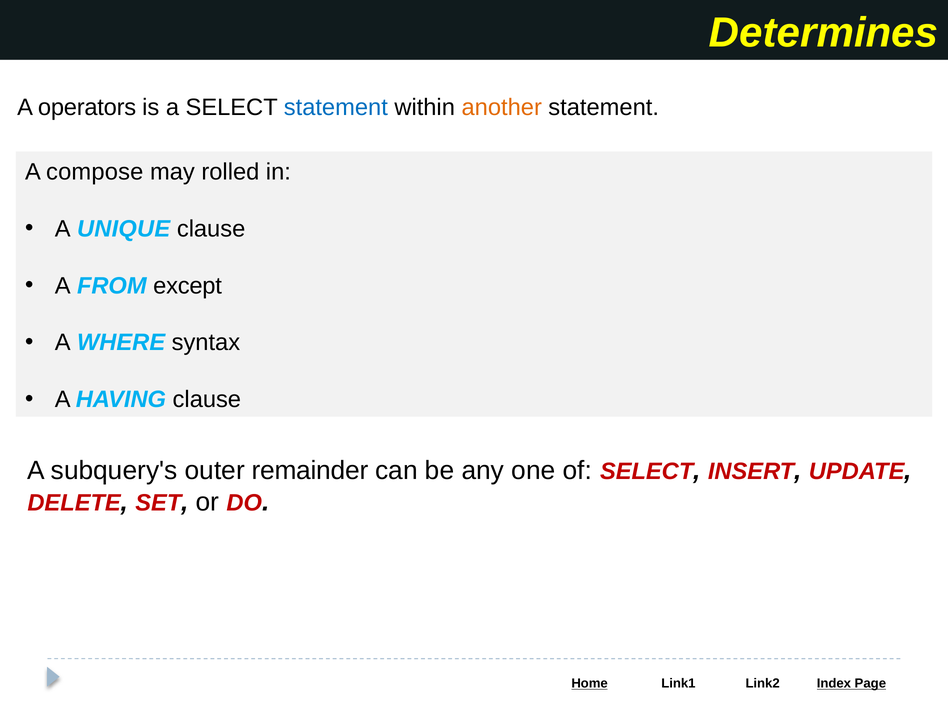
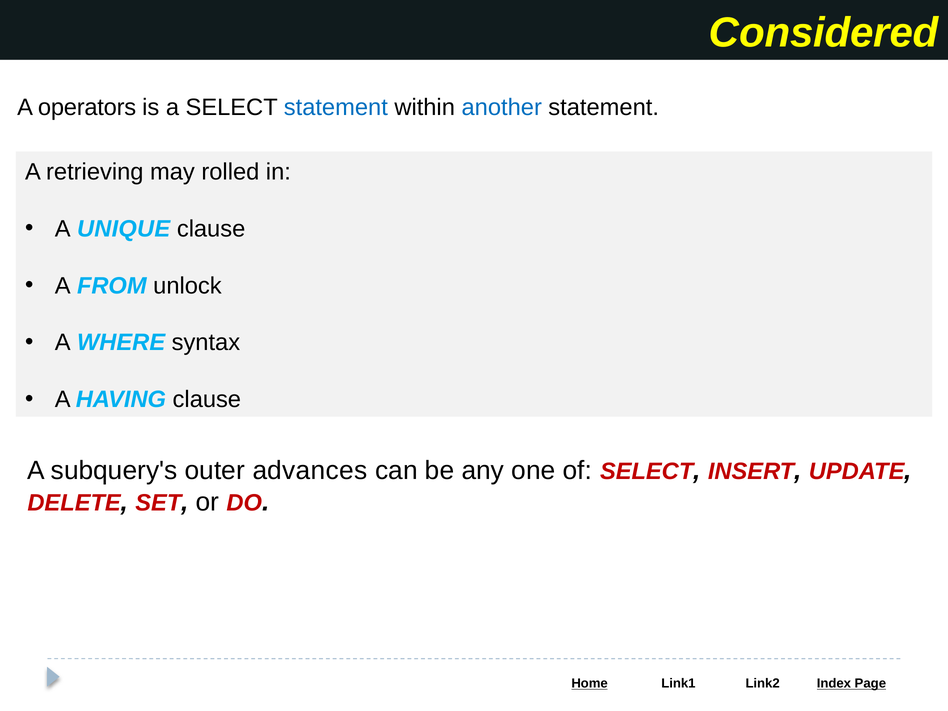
Determines: Determines -> Considered (824, 33)
another colour: orange -> blue (502, 107)
compose: compose -> retrieving (95, 172)
except: except -> unlock (187, 286)
remainder: remainder -> advances (310, 470)
